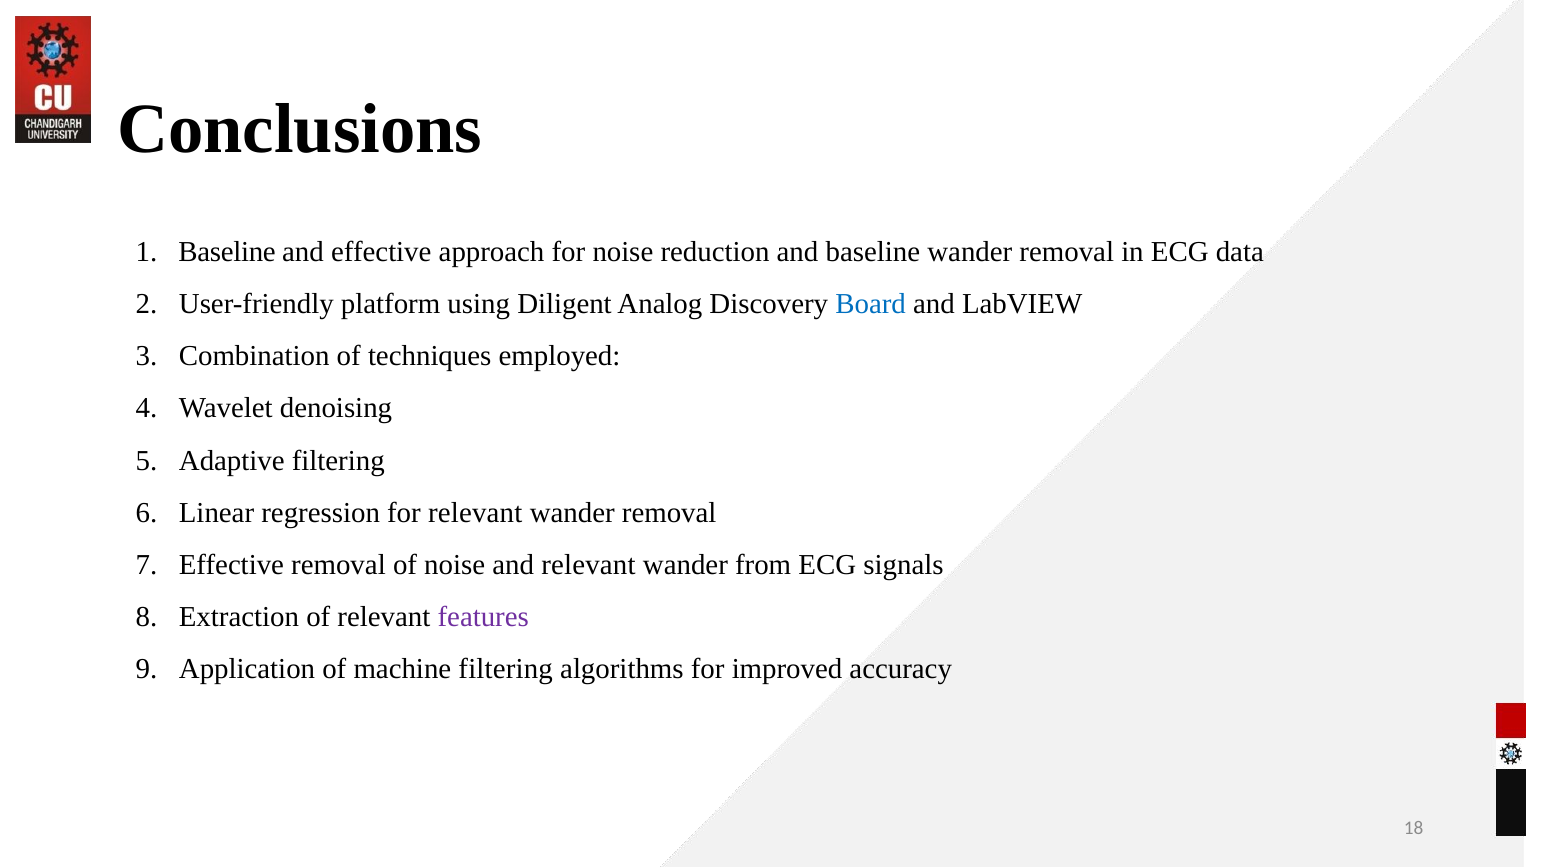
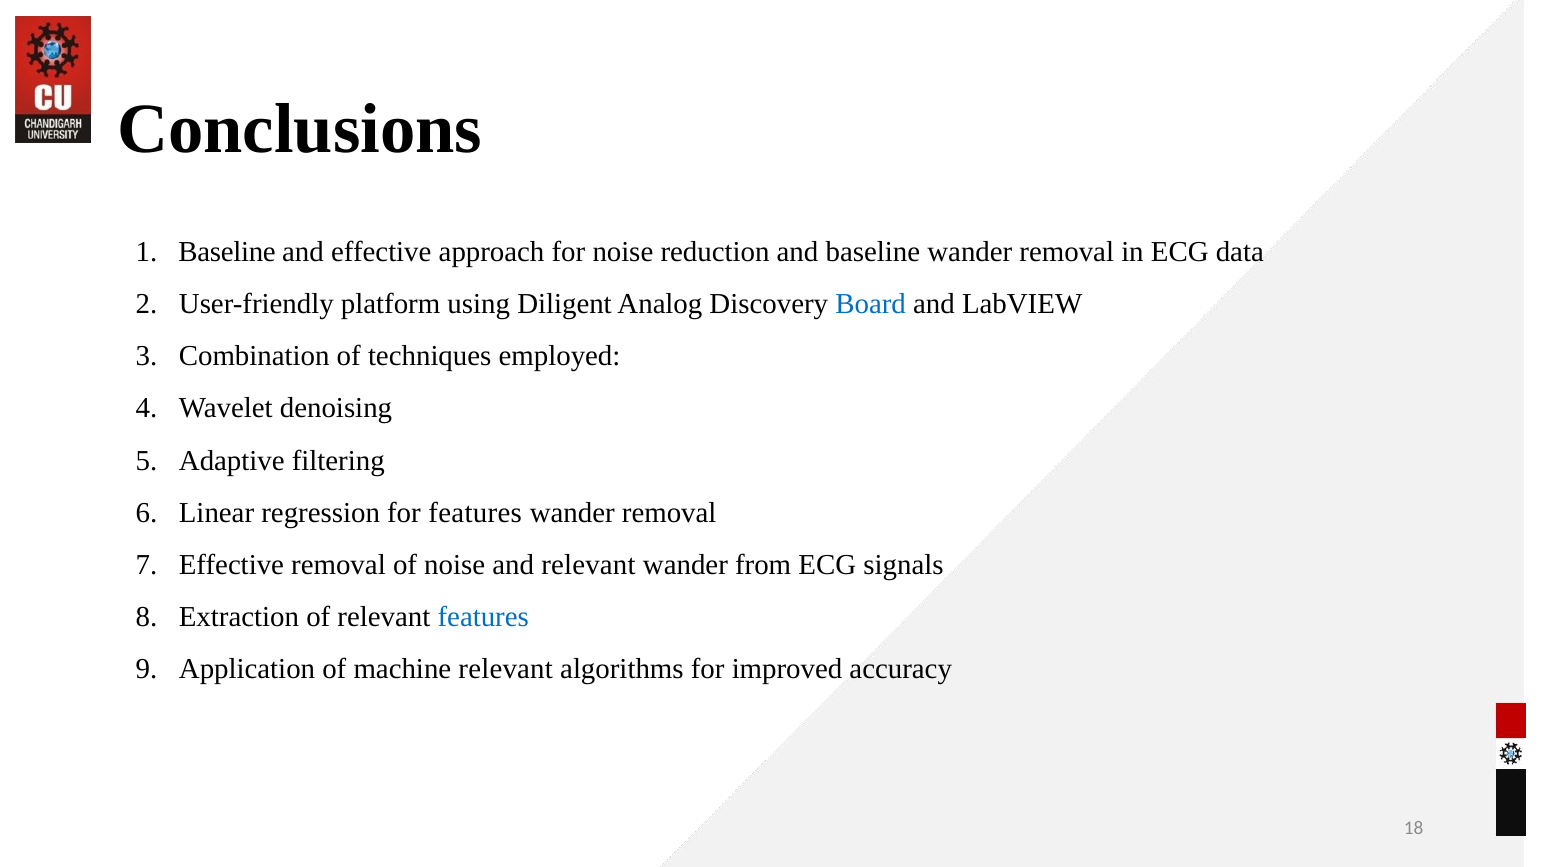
for relevant: relevant -> features (475, 512)
features colour: purple -> blue (483, 616)
machine filtering: filtering -> relevant (506, 668)
